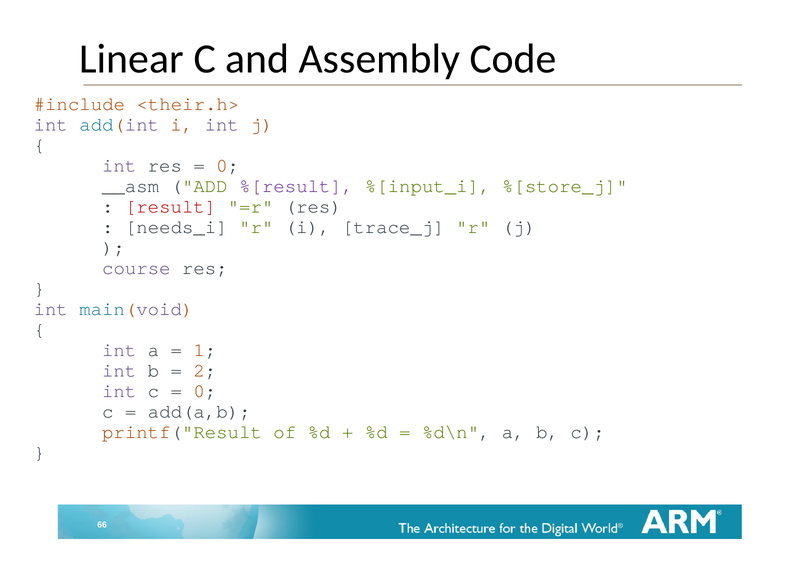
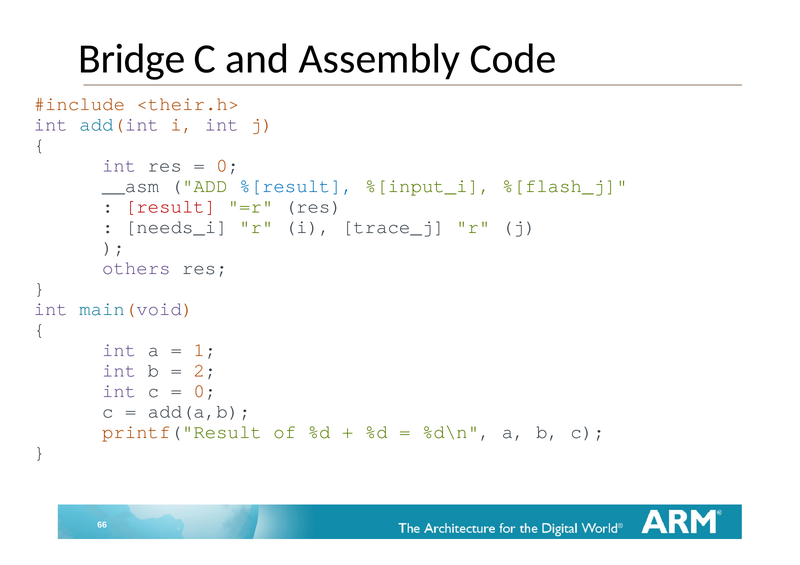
Linear: Linear -> Bridge (132, 59)
%[result colour: purple -> blue (296, 186)
%[store_j: %[store_j -> %[flash_j (565, 186)
course: course -> others (136, 268)
